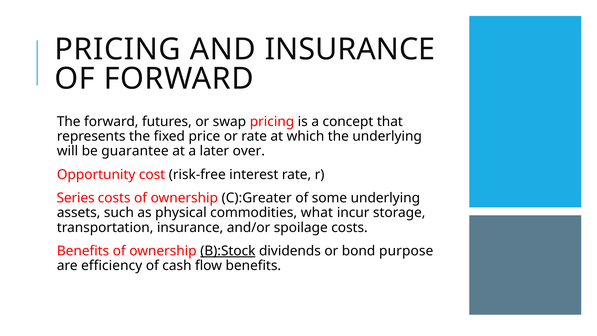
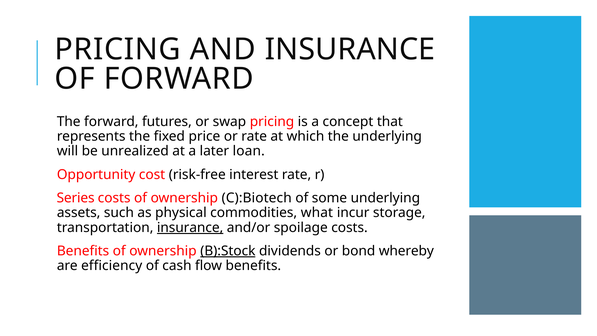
guarantee: guarantee -> unrealized (135, 151)
over: over -> loan (249, 151)
C):Greater: C):Greater -> C):Biotech (257, 198)
insurance underline: none -> present (190, 227)
purpose: purpose -> whereby (406, 251)
